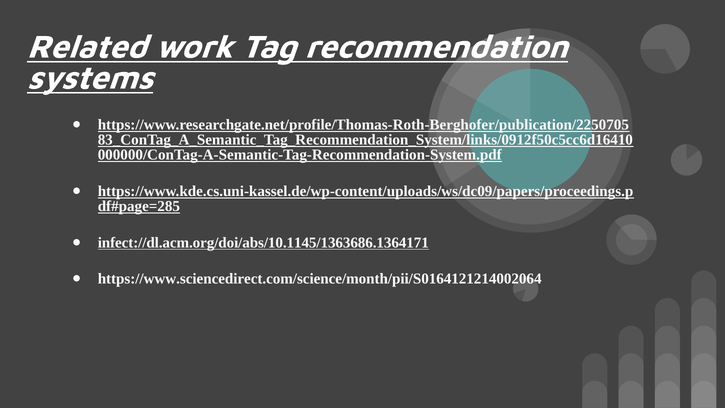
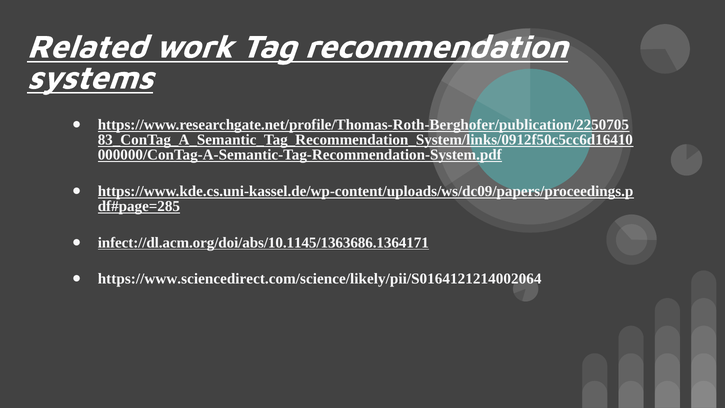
https://www.sciencedirect.com/science/month/pii/S0164121214002064: https://www.sciencedirect.com/science/month/pii/S0164121214002064 -> https://www.sciencedirect.com/science/likely/pii/S0164121214002064 (320, 279)
